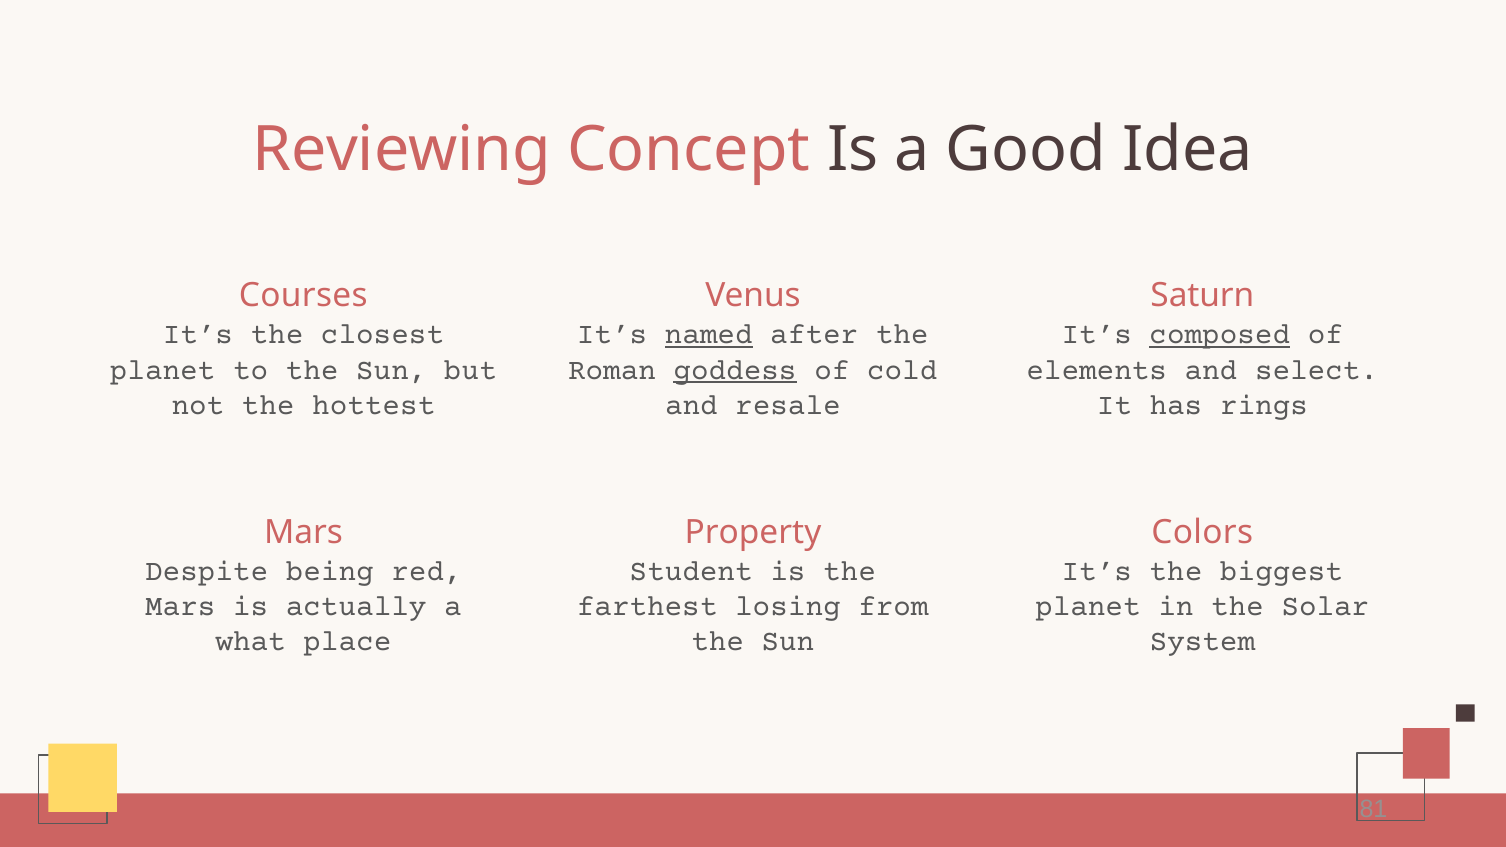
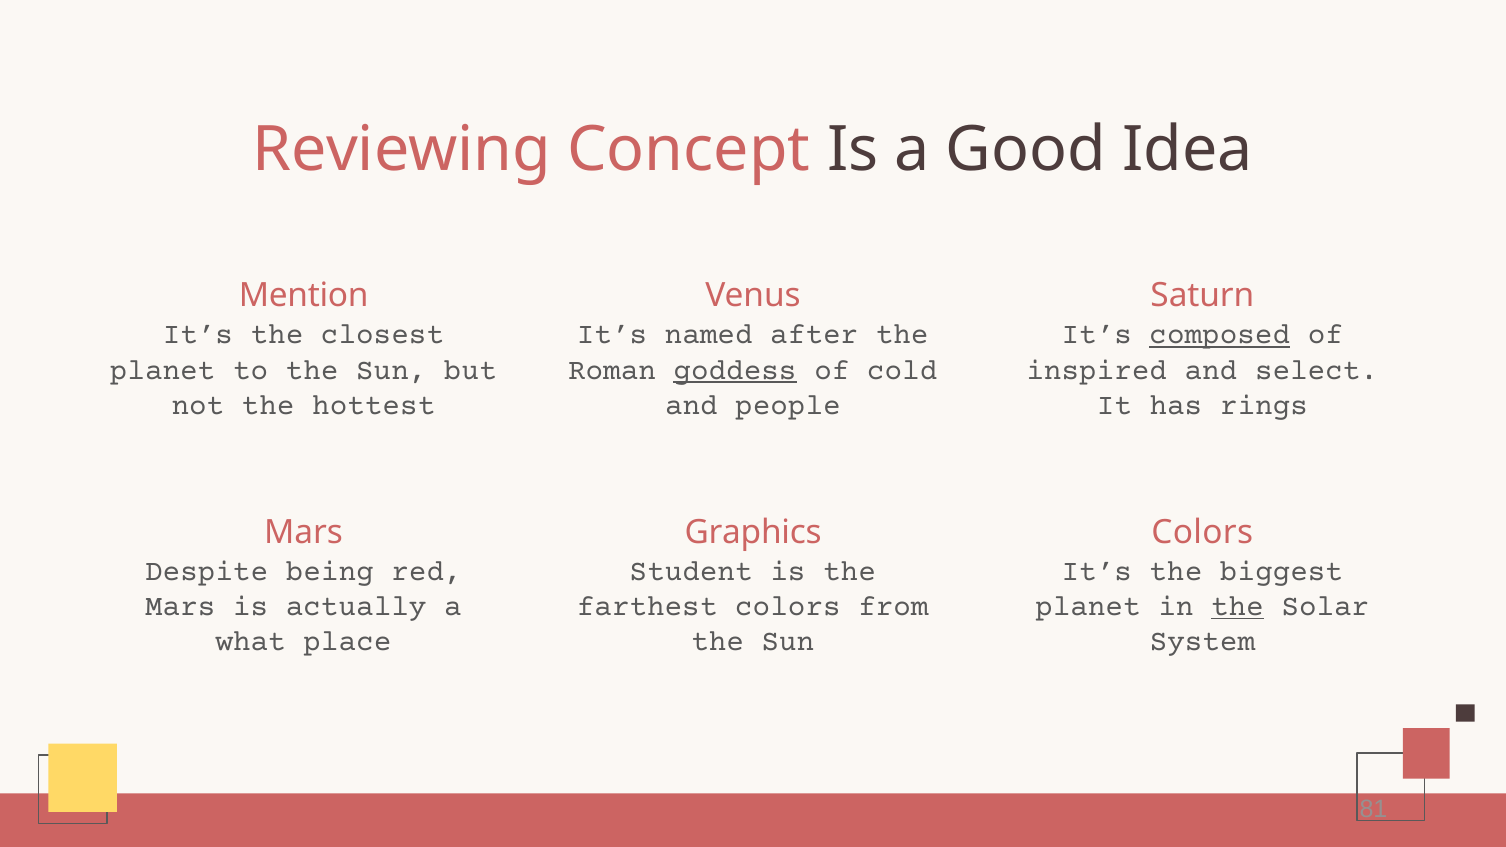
Courses: Courses -> Mention (304, 296)
named underline: present -> none (709, 334)
elements: elements -> inspired (1097, 370)
resale: resale -> people (788, 405)
Property: Property -> Graphics (753, 532)
farthest losing: losing -> colors (788, 606)
the underline: none -> present (1237, 606)
